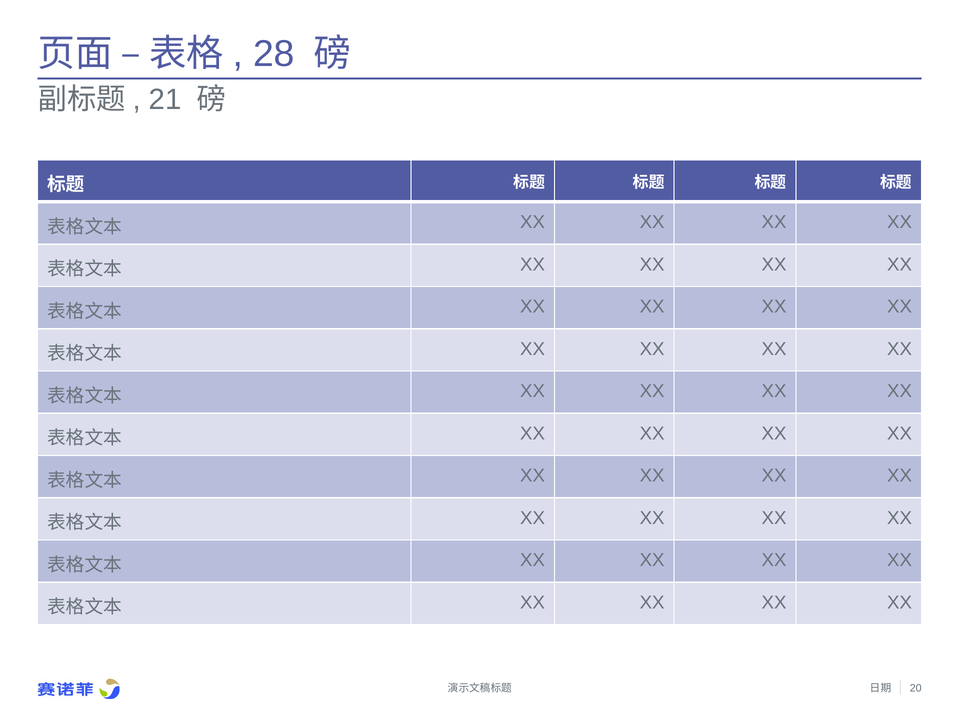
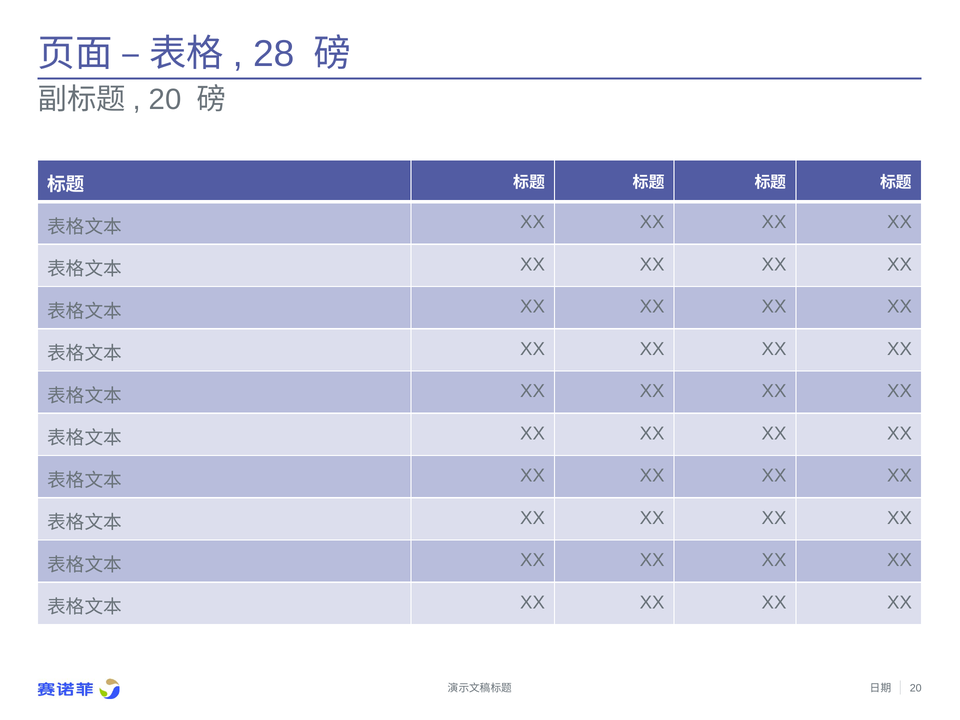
21: 21 -> 20 (165, 100)
